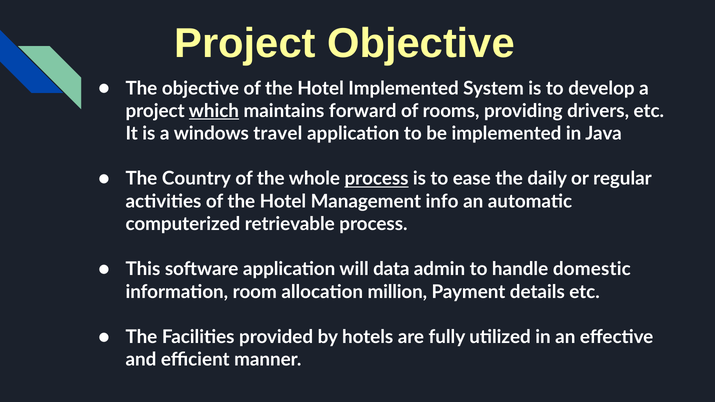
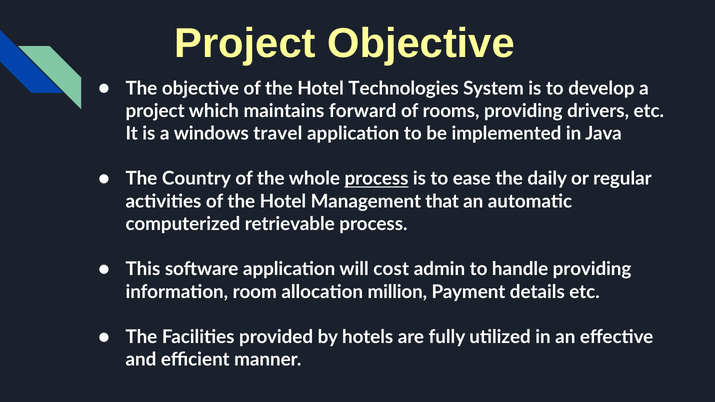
Hotel Implemented: Implemented -> Technologies (404, 88)
which underline: present -> none (214, 111)
info: info -> that (442, 201)
data: data -> cost (391, 269)
handle domestic: domestic -> providing (592, 269)
